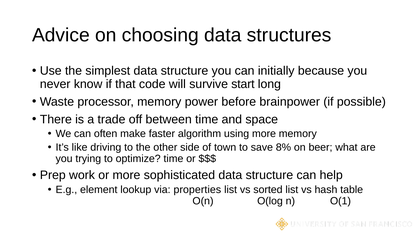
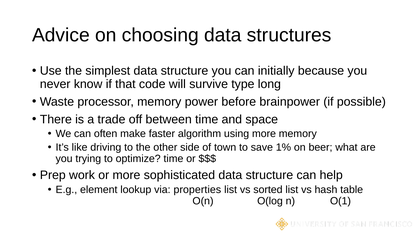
start: start -> type (243, 84)
8%: 8% -> 1% (283, 147)
